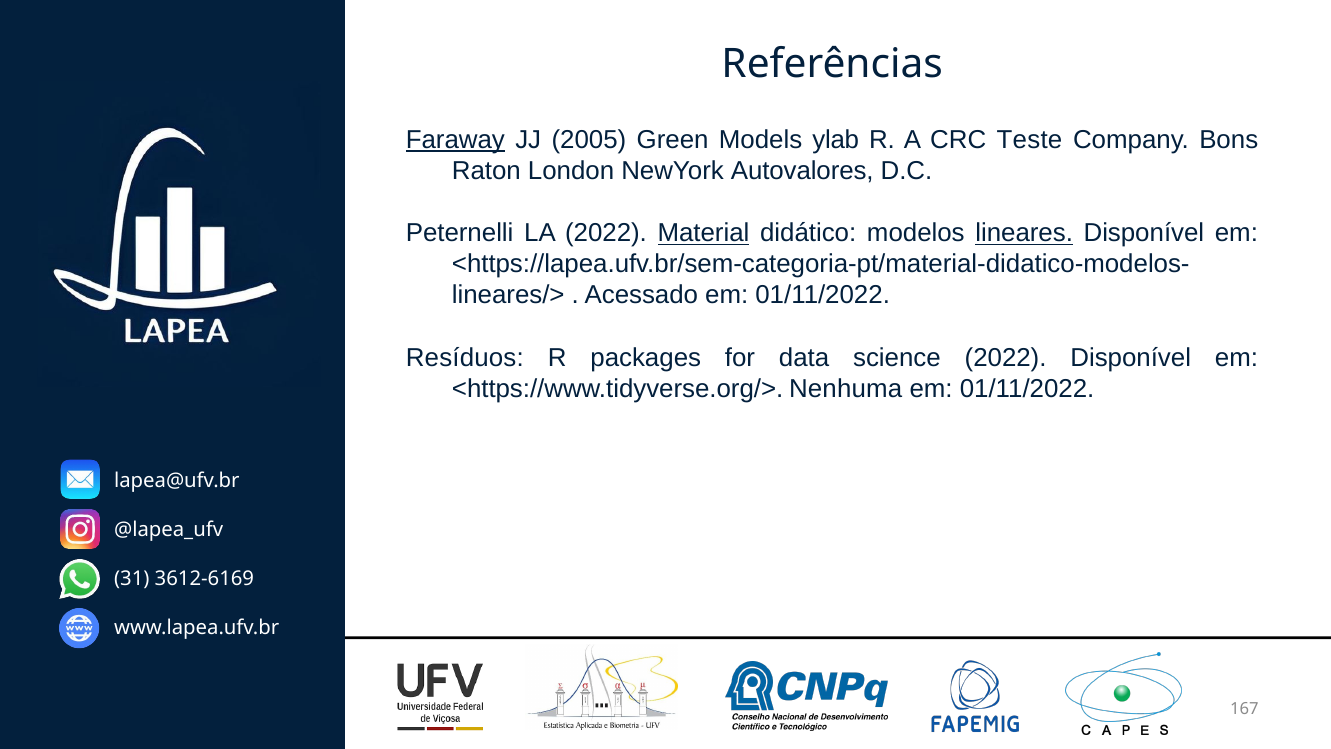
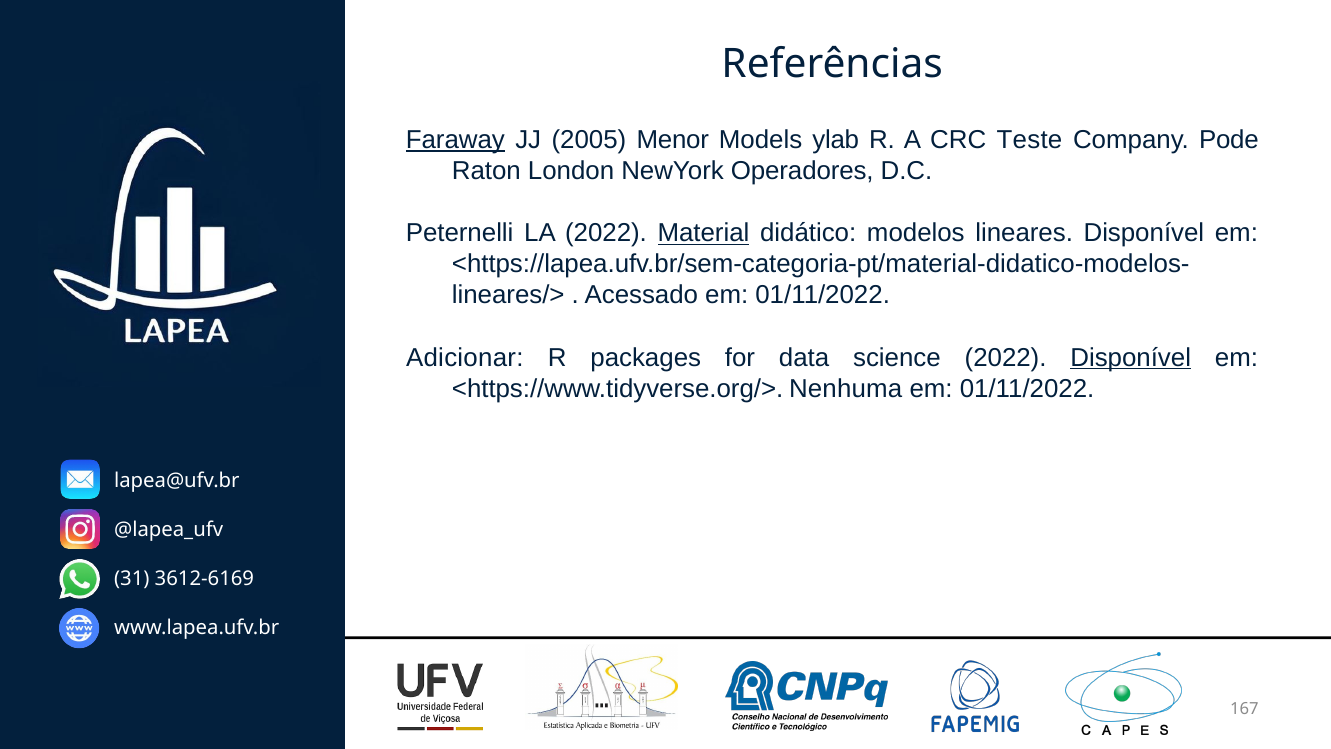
Green: Green -> Menor (673, 140)
Bons: Bons -> Pode (1229, 140)
Autovalores: Autovalores -> Operadores (802, 171)
lineares underline: present -> none (1024, 233)
Resíduos: Resíduos -> Adicionar (465, 357)
Disponível underline: none -> present (1131, 357)
